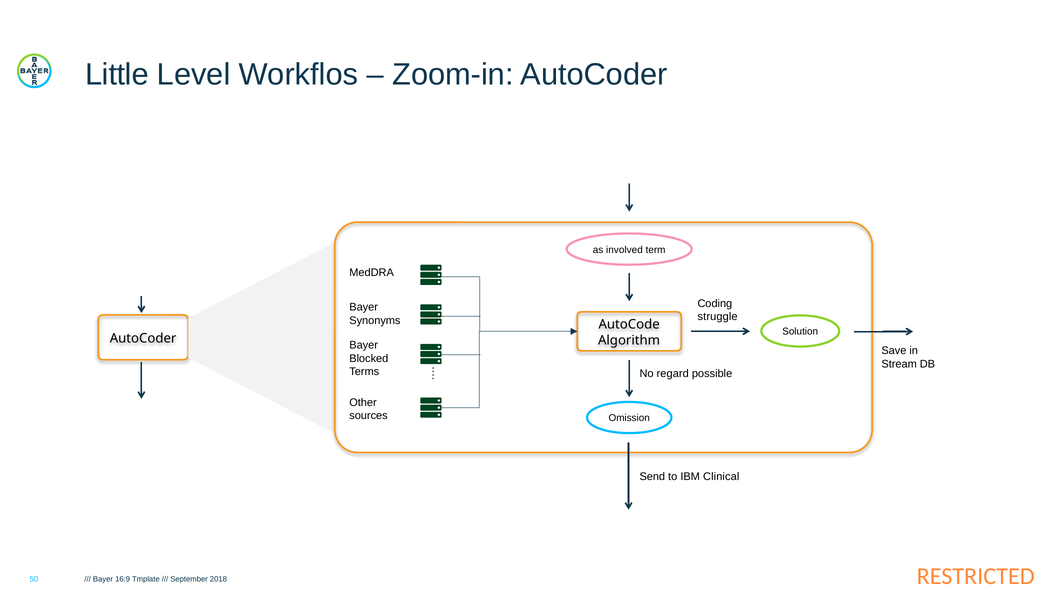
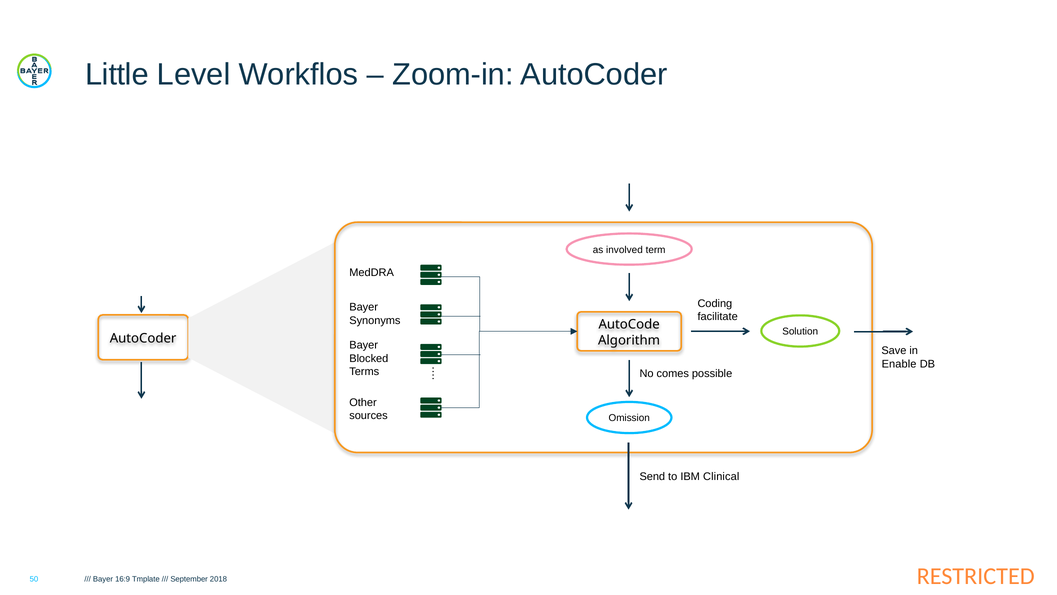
struggle: struggle -> facilitate (718, 316)
Stream: Stream -> Enable (899, 364)
regard: regard -> comes (673, 374)
